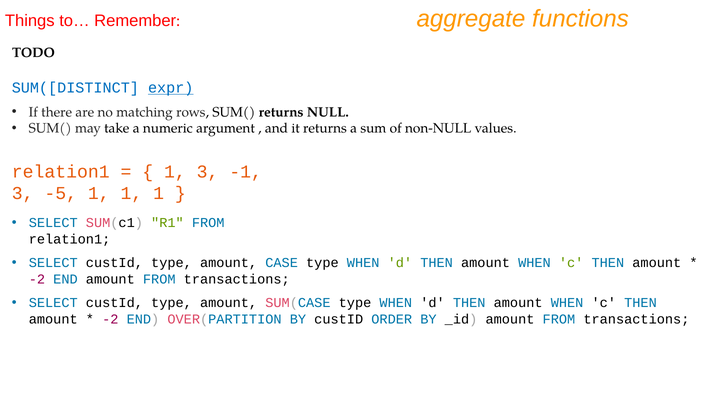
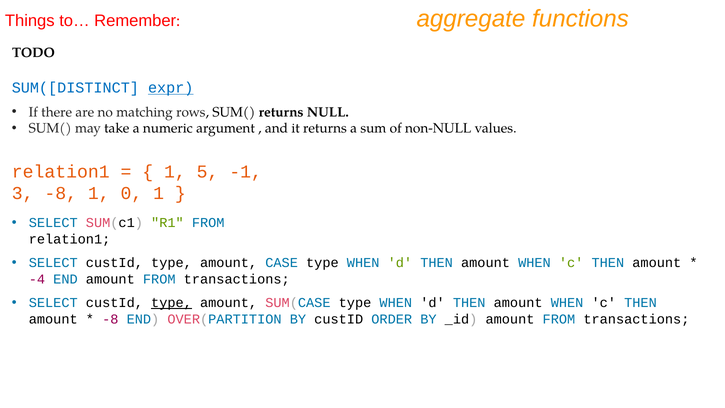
1 3: 3 -> 5 (208, 171)
3 -5: -5 -> -8 (61, 193)
1: 1 -> 0 (131, 193)
-2: -2 -> -4 (37, 279)
type underline: none -> present (172, 303)
-2: -2 -> -8 (110, 319)
